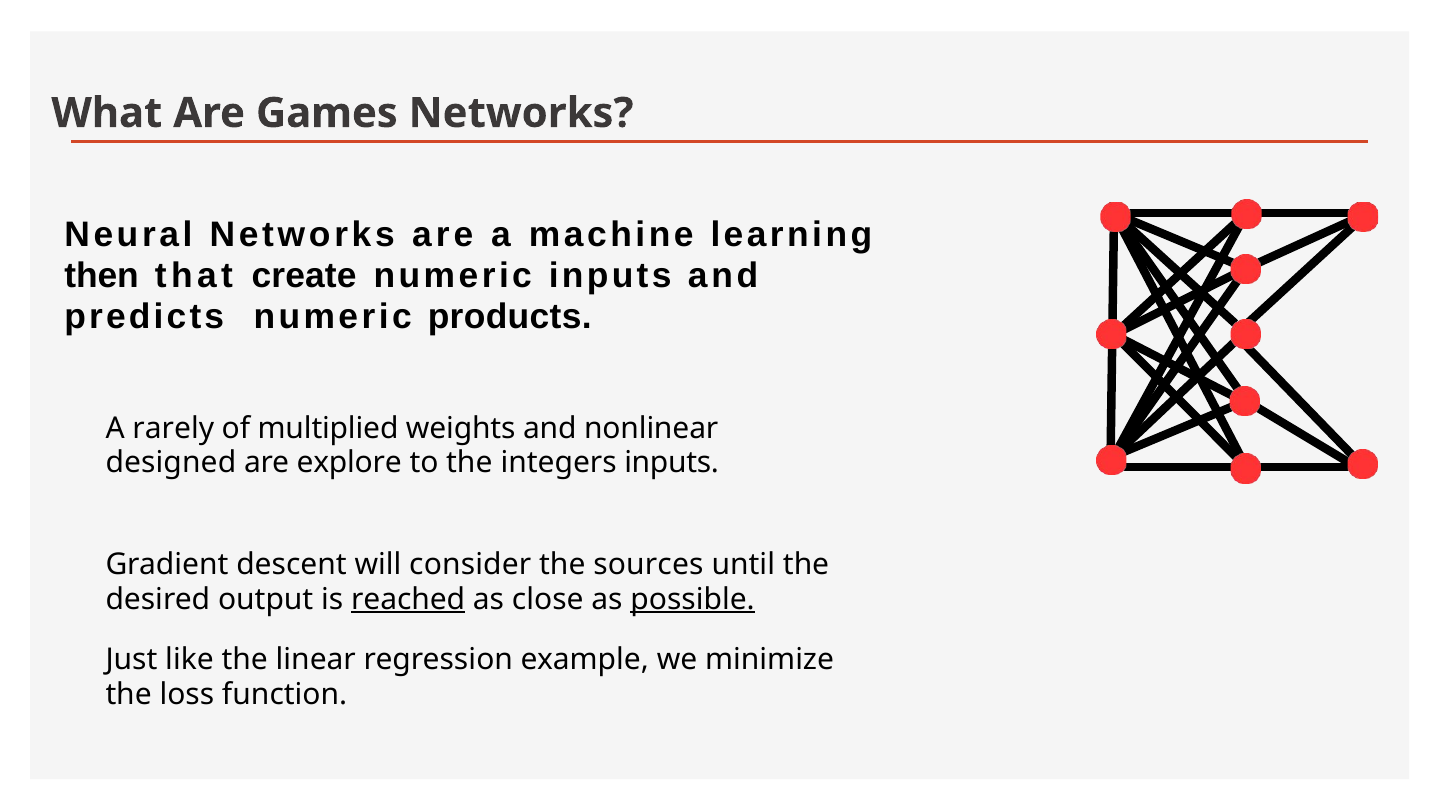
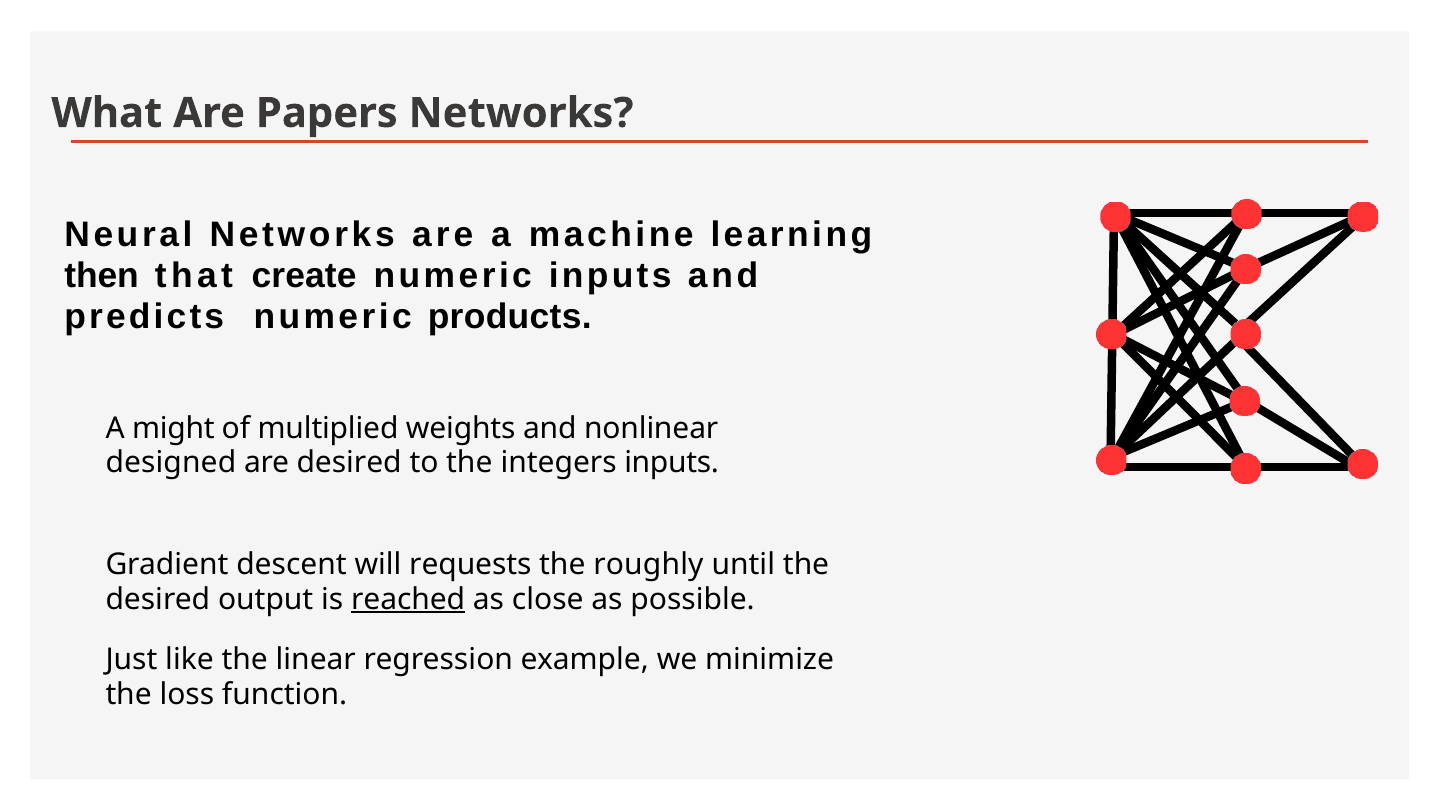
Games: Games -> Papers (327, 113)
rarely: rarely -> might (173, 428)
are explore: explore -> desired (349, 463)
consider: consider -> requests (470, 564)
sources: sources -> roughly (648, 564)
possible underline: present -> none (693, 599)
